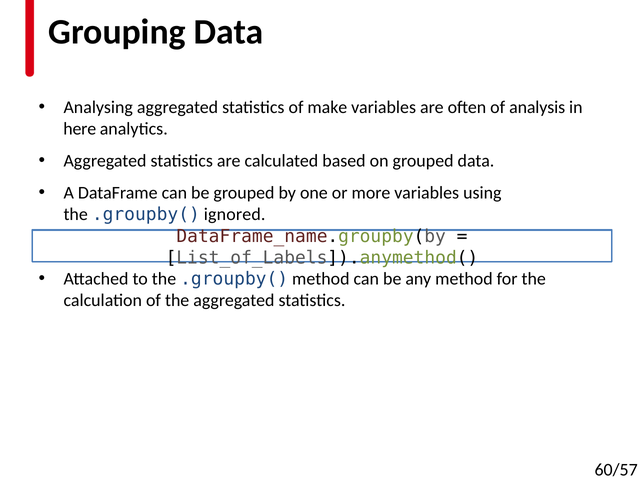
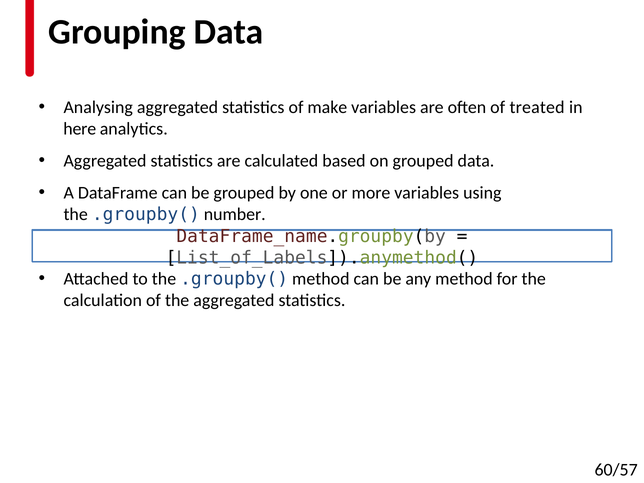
analysis: analysis -> treated (537, 107)
ignored: ignored -> number (235, 214)
